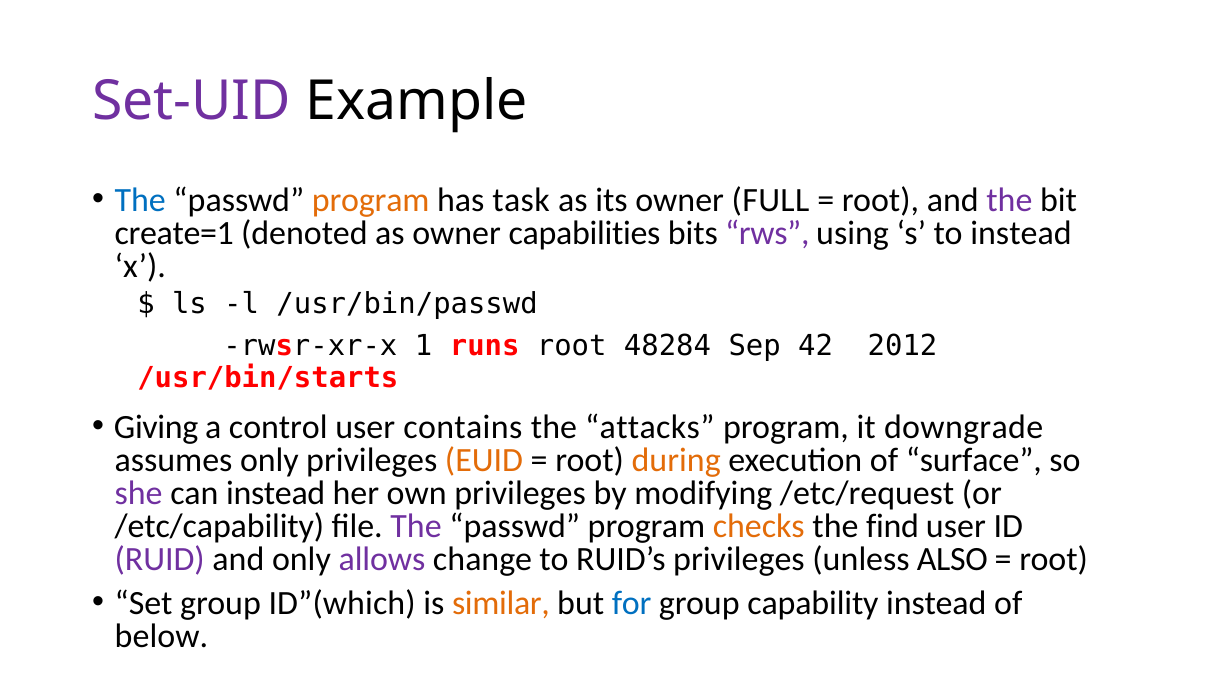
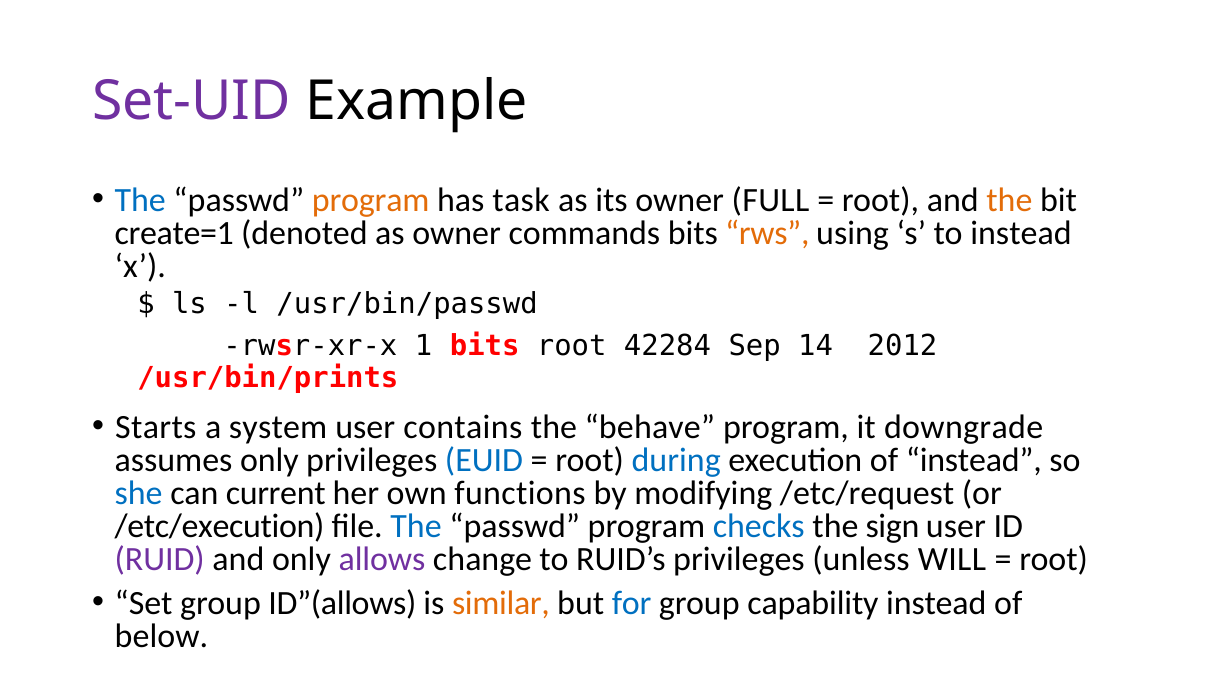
the colour: purple -> orange (1009, 200)
capabilities: capabilities -> commands (584, 233)
rws colour: purple -> orange (767, 233)
1 runs: runs -> bits (485, 346)
48284: 48284 -> 42284 (667, 346)
42: 42 -> 14 (815, 346)
/usr/bin/starts: /usr/bin/starts -> /usr/bin/prints (268, 377)
Giving: Giving -> Starts (156, 427)
control: control -> system (278, 427)
attacks: attacks -> behave (650, 427)
EUID colour: orange -> blue (484, 460)
during colour: orange -> blue (676, 460)
of surface: surface -> instead (974, 460)
she colour: purple -> blue (139, 493)
can instead: instead -> current (276, 493)
own privileges: privileges -> functions (520, 493)
/etc/capability: /etc/capability -> /etc/execution (219, 526)
The colour: purple -> blue (416, 526)
checks colour: orange -> blue (759, 526)
find: find -> sign (892, 526)
ALSO: ALSO -> WILL (952, 559)
ID”(which: ID”(which -> ID”(allows (342, 604)
